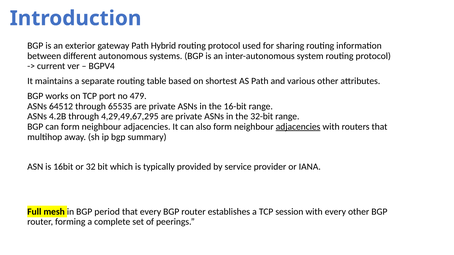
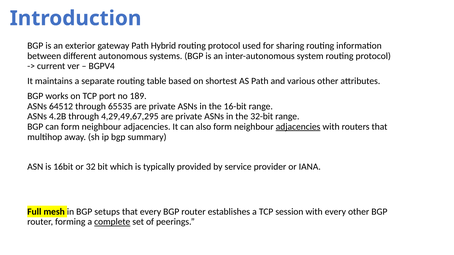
479: 479 -> 189 (138, 96)
period: period -> setups (107, 212)
complete underline: none -> present (112, 222)
